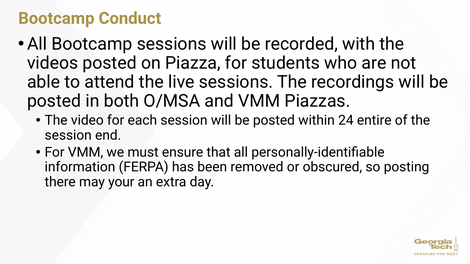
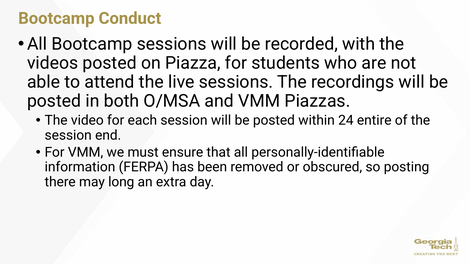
your: your -> long (121, 182)
